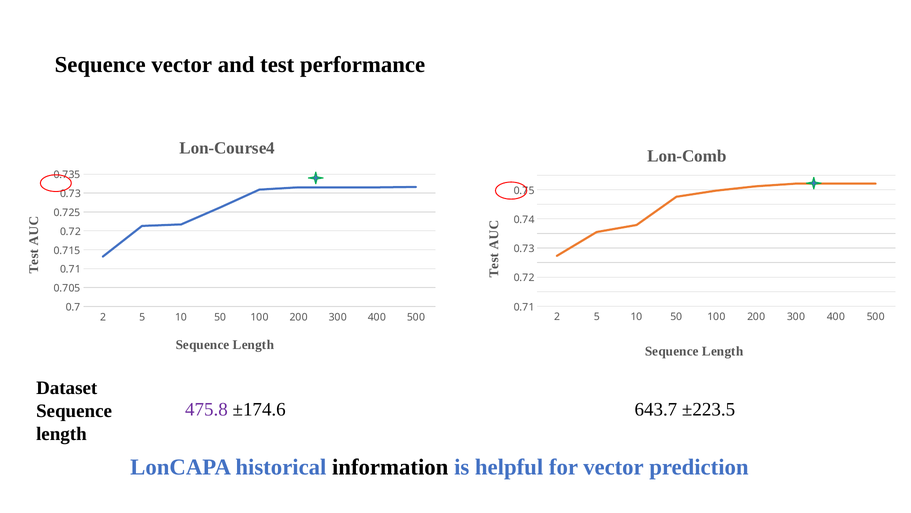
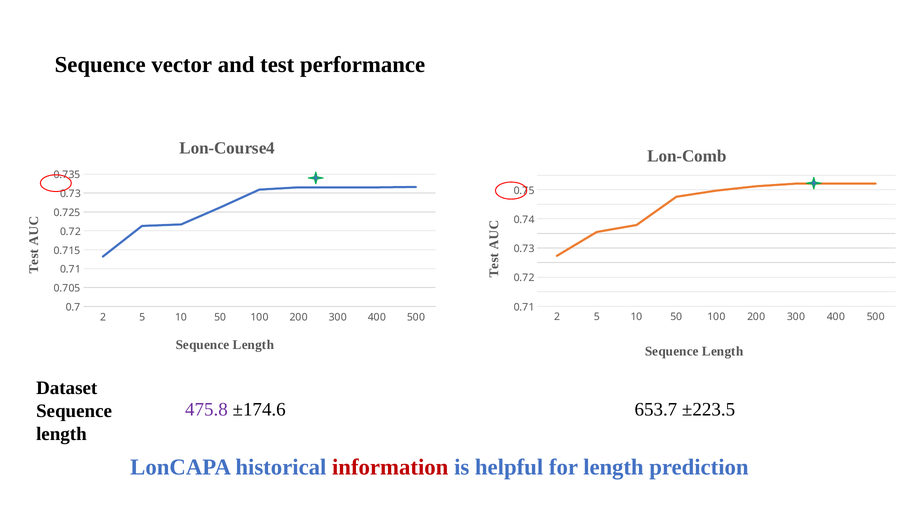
643.7: 643.7 -> 653.7 (656, 409)
information colour: black -> red (390, 467)
for vector: vector -> length (613, 467)
